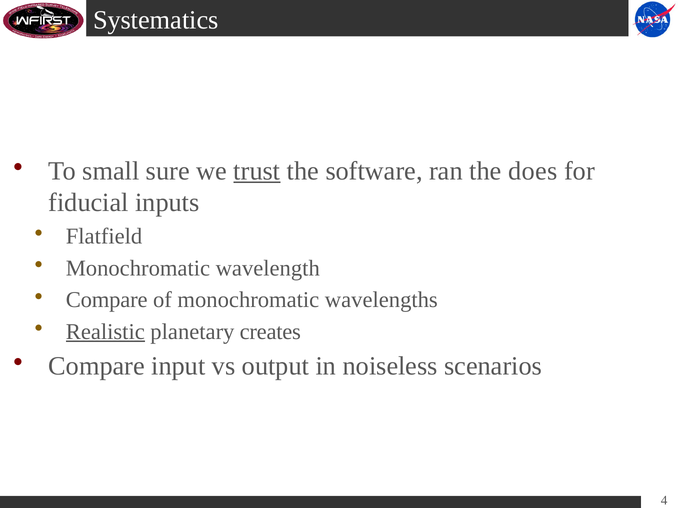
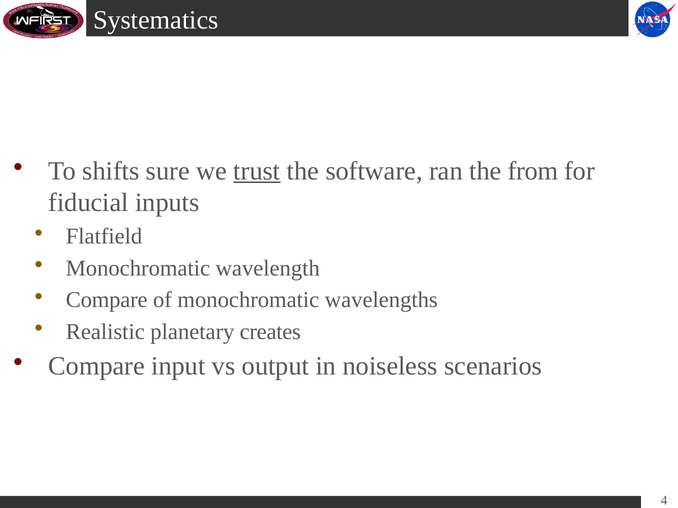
small: small -> shifts (111, 171)
does: does -> from (533, 171)
Realistic underline: present -> none (105, 332)
